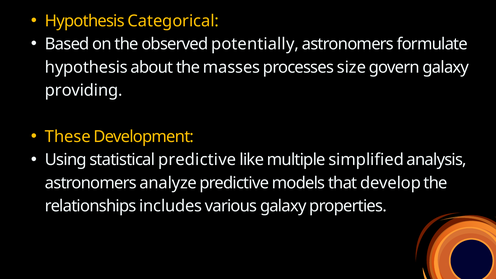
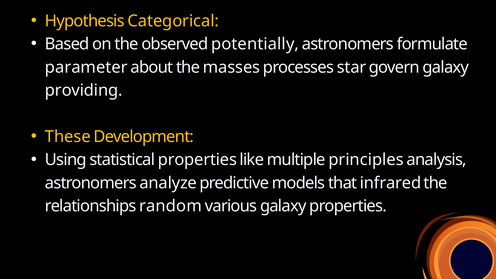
hypothesis: hypothesis -> parameter (86, 67)
size: size -> star (352, 67)
statistical predictive: predictive -> properties (197, 160)
simplified: simplified -> principles (366, 160)
develop: develop -> infrared (391, 183)
includes: includes -> random (170, 206)
